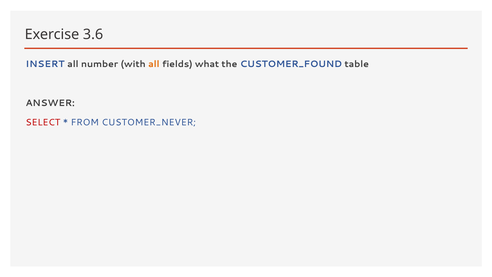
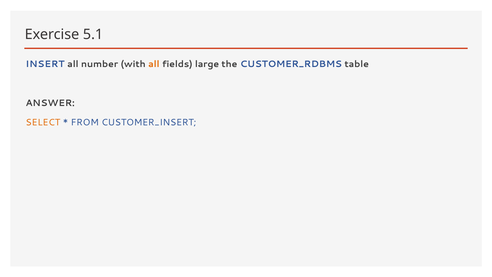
3.6: 3.6 -> 5.1 (93, 34)
what: what -> large (207, 64)
CUSTOMER_FOUND: CUSTOMER_FOUND -> CUSTOMER_RDBMS (291, 64)
SELECT colour: red -> orange (43, 122)
CUSTOMER_NEVER: CUSTOMER_NEVER -> CUSTOMER_INSERT (149, 122)
